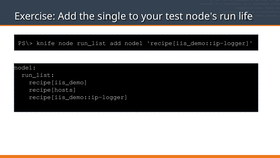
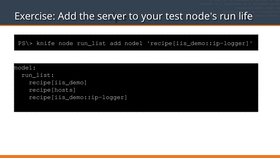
single: single -> server (112, 16)
